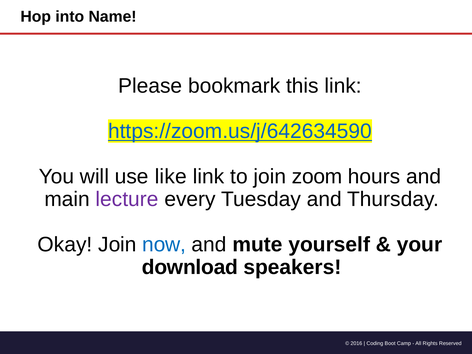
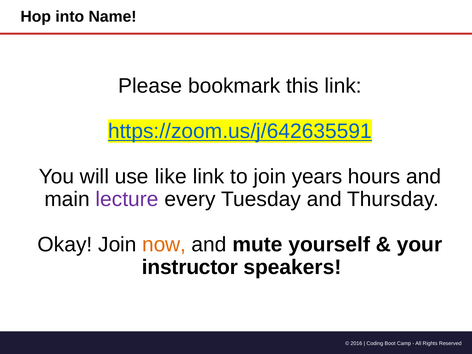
https://zoom.us/j/642634590: https://zoom.us/j/642634590 -> https://zoom.us/j/642635591 (240, 131)
zoom: zoom -> years (317, 177)
now colour: blue -> orange (164, 245)
download: download -> instructor (190, 267)
